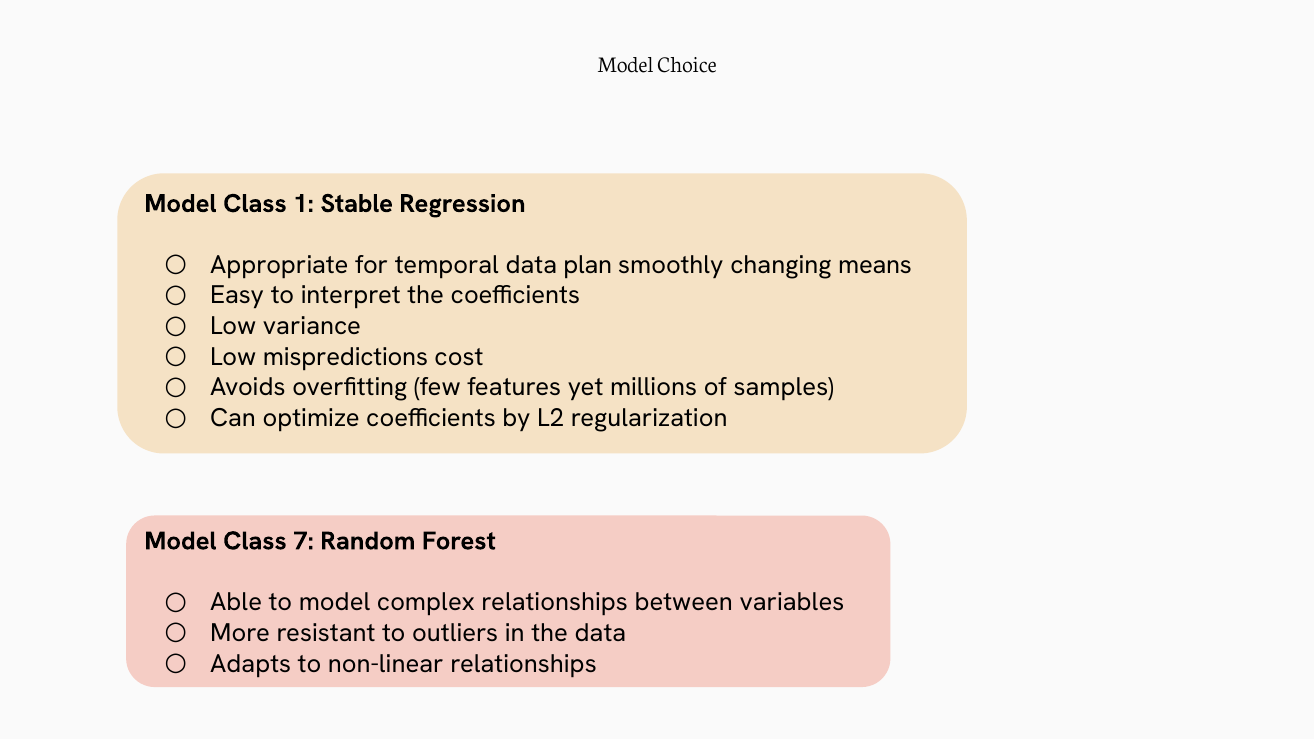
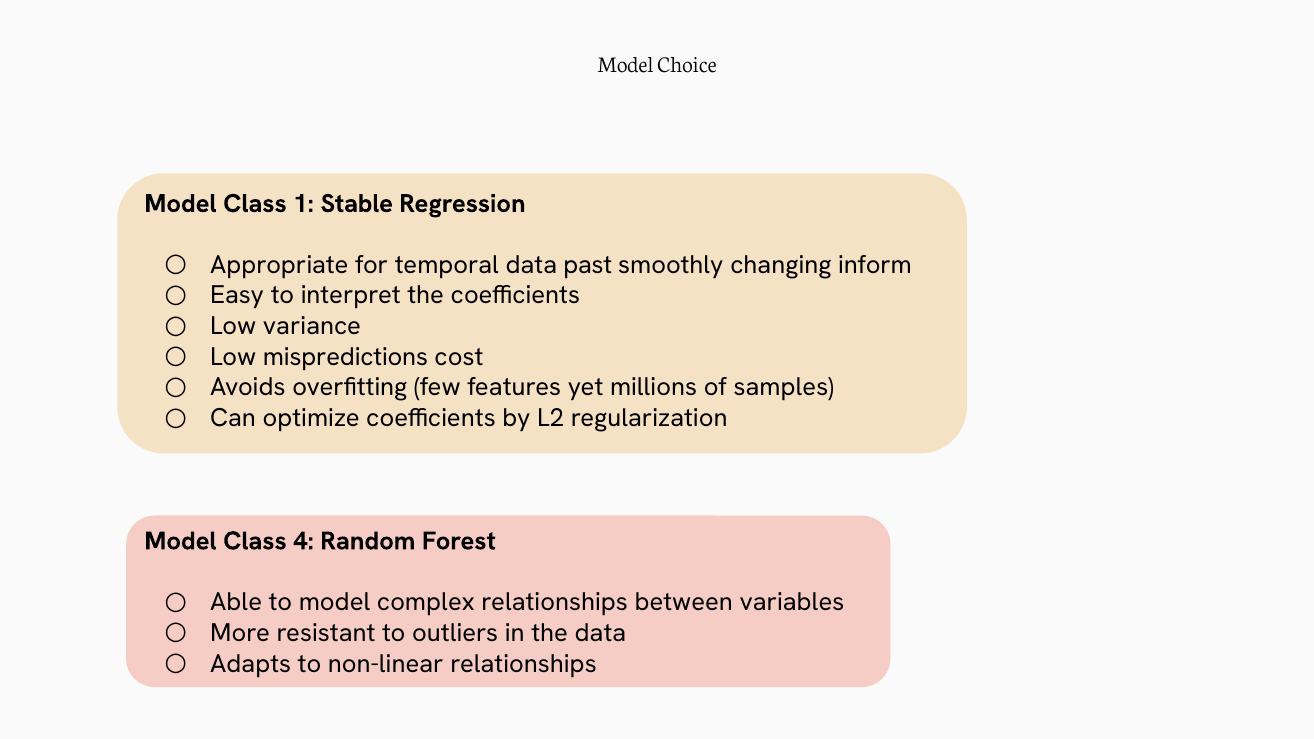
plan: plan -> past (588, 265)
means: means -> inform (875, 265)
7: 7 -> 4 (304, 541)
